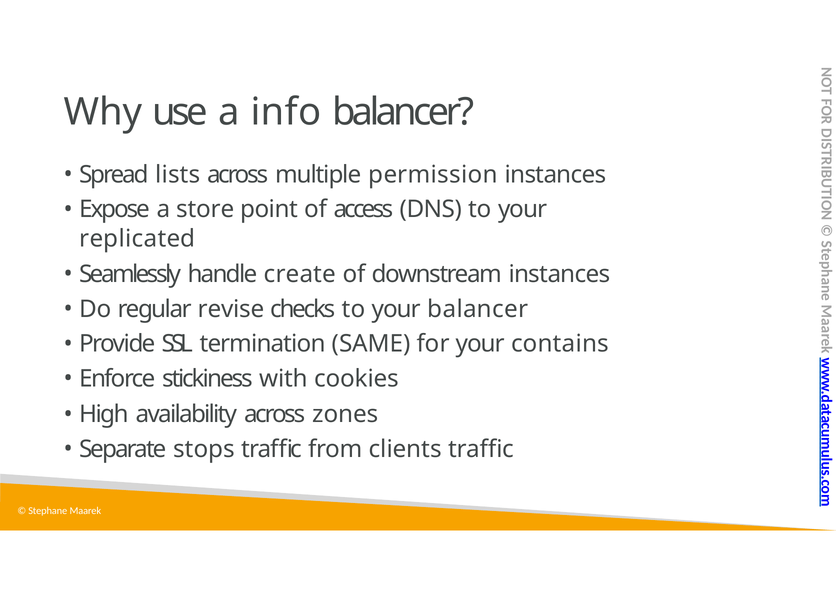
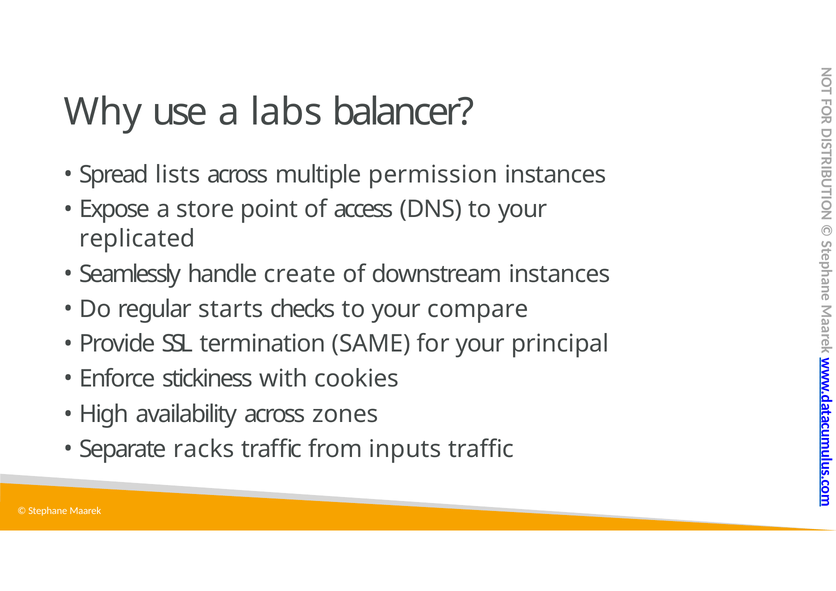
info: info -> labs (286, 112)
revise: revise -> starts (231, 309)
your balancer: balancer -> compare (478, 309)
contains: contains -> principal (560, 344)
stops: stops -> racks (204, 449)
clients: clients -> inputs (405, 449)
